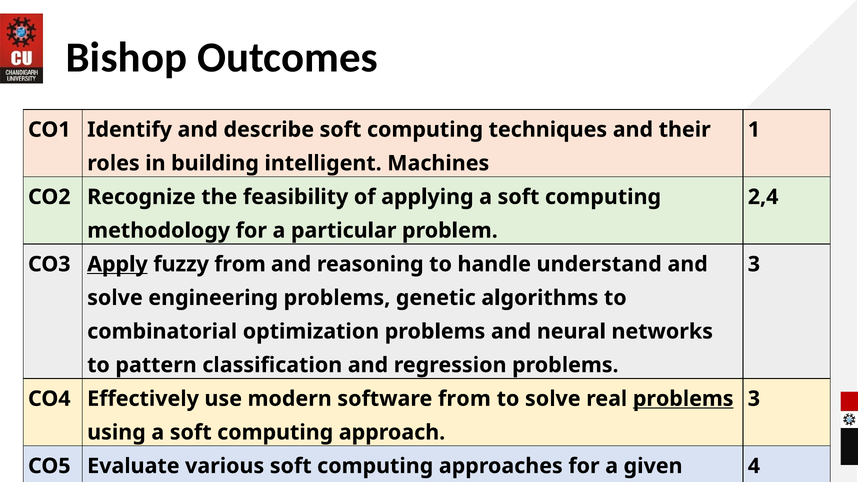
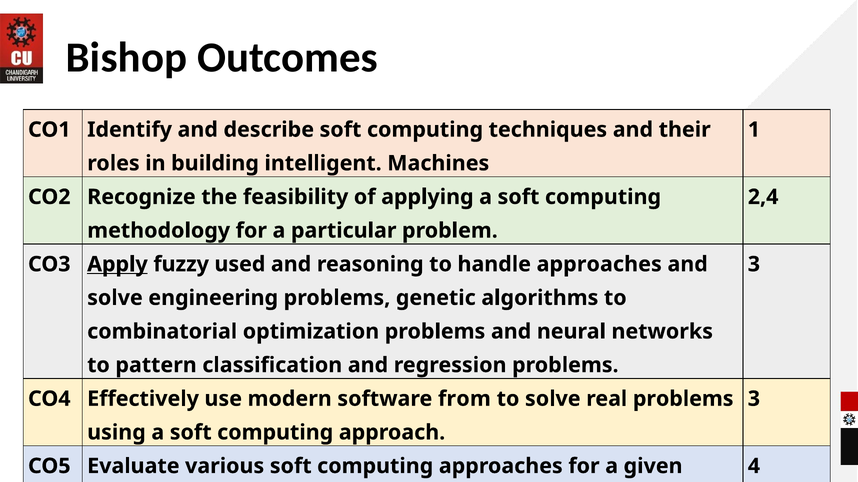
fuzzy from: from -> used (240, 265)
handle understand: understand -> approaches (599, 265)
problems underline: present -> none (683, 399)
